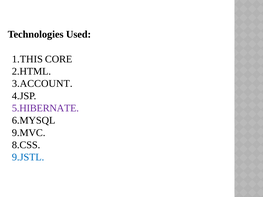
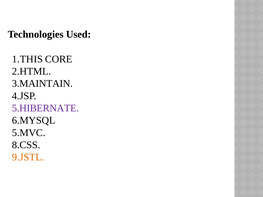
3.ACCOUNT: 3.ACCOUNT -> 3.MAINTAIN (42, 84)
9.MVC: 9.MVC -> 5.MVC (29, 133)
9.JSTL colour: blue -> orange (28, 157)
